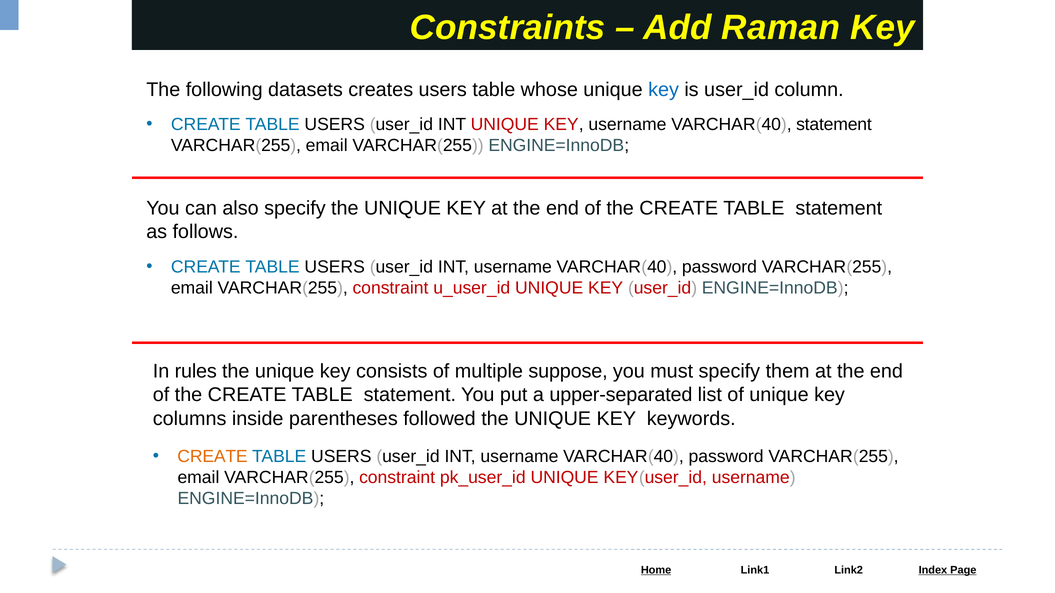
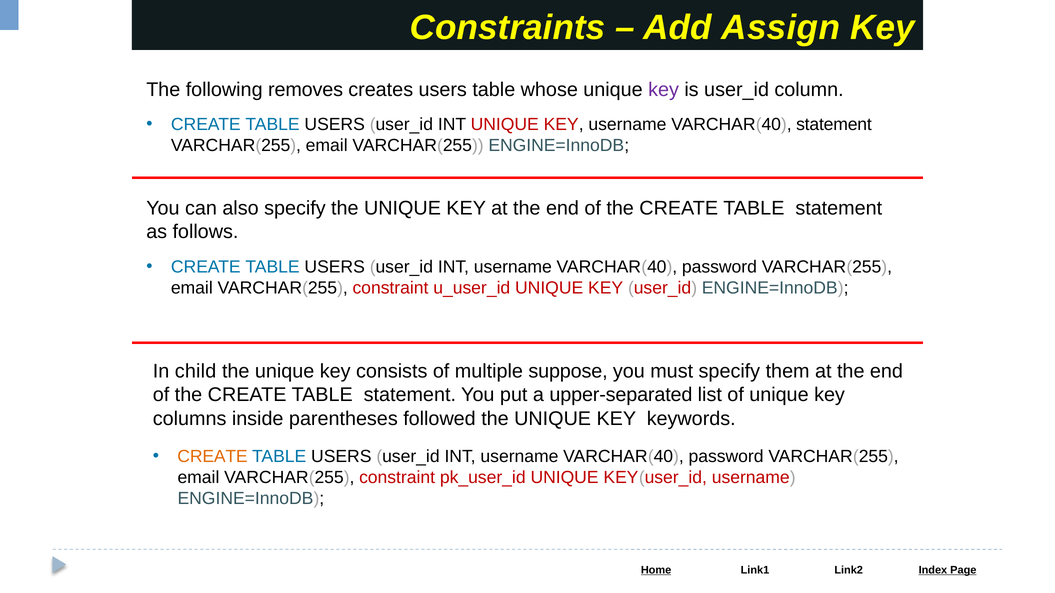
Raman: Raman -> Assign (781, 27)
datasets: datasets -> removes (306, 90)
key colour: blue -> purple (664, 90)
rules: rules -> child (196, 372)
